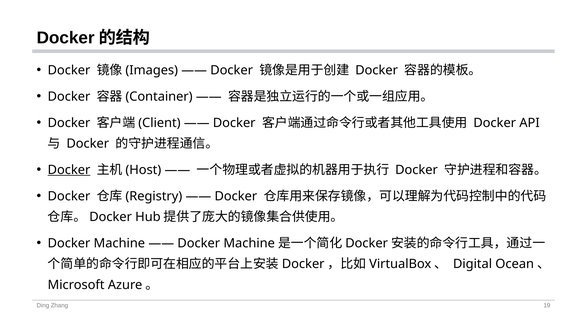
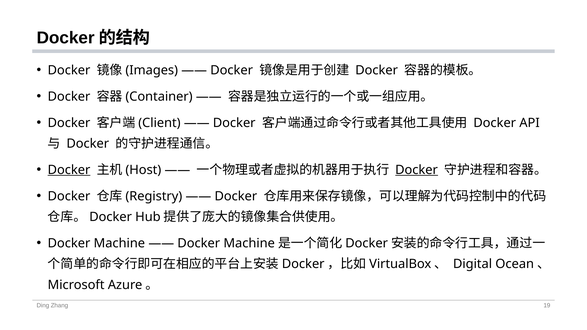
Docker underline: none -> present (417, 170)
